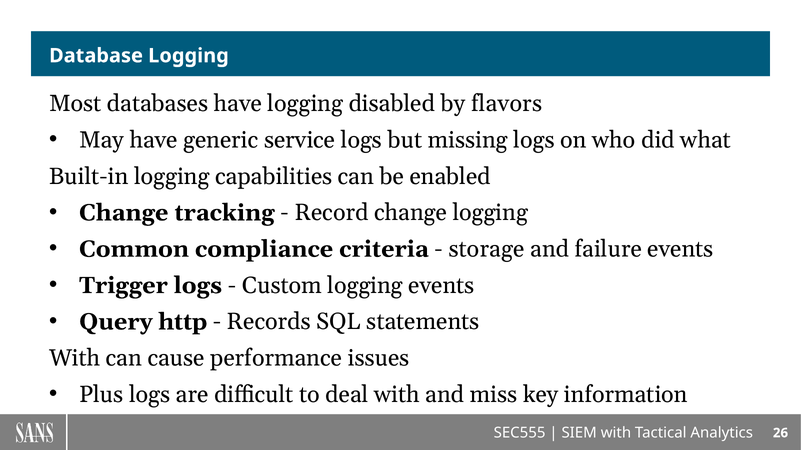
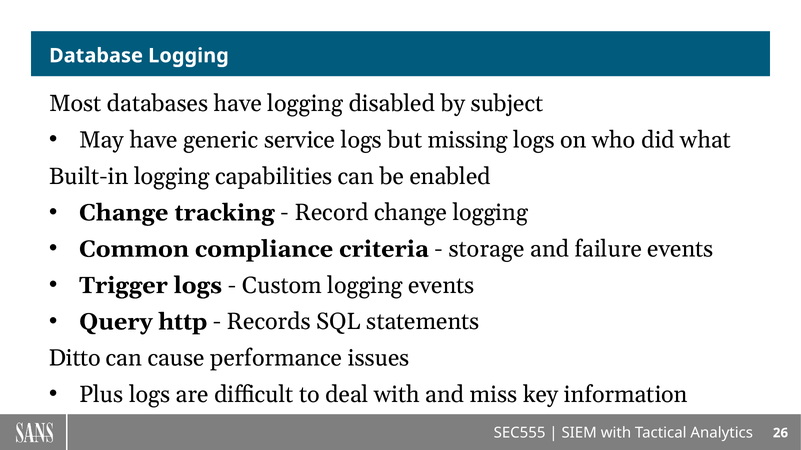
flavors: flavors -> subject (507, 104)
With: With -> Ditto (75, 359)
